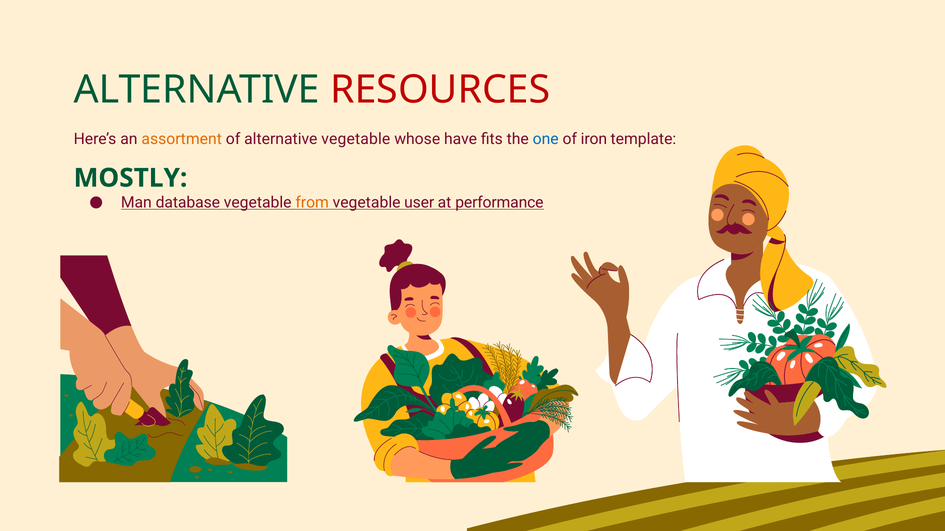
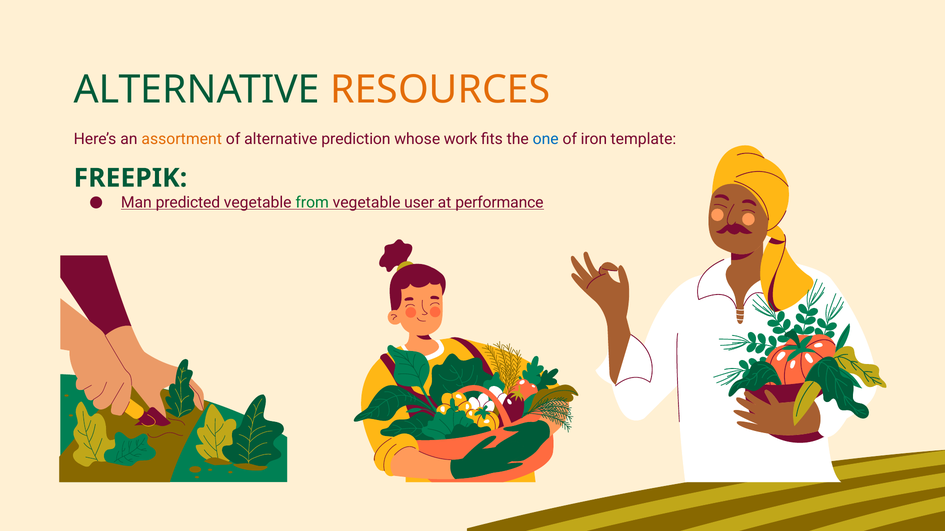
RESOURCES colour: red -> orange (440, 90)
alternative vegetable: vegetable -> prediction (356, 139)
have: have -> work (461, 139)
MOSTLY: MOSTLY -> FREEPIK (130, 178)
database: database -> predicted (188, 203)
from colour: orange -> green (312, 203)
